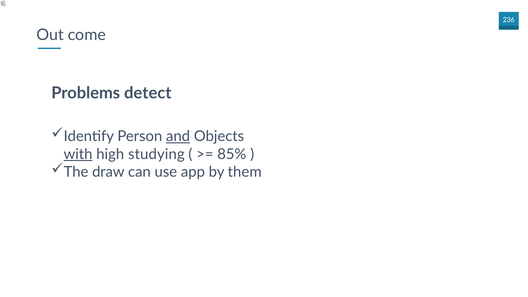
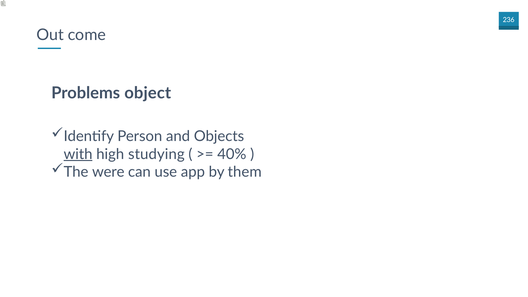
detect: detect -> object (148, 93)
and underline: present -> none (178, 136)
85%: 85% -> 40% (232, 154)
draw: draw -> were (108, 172)
